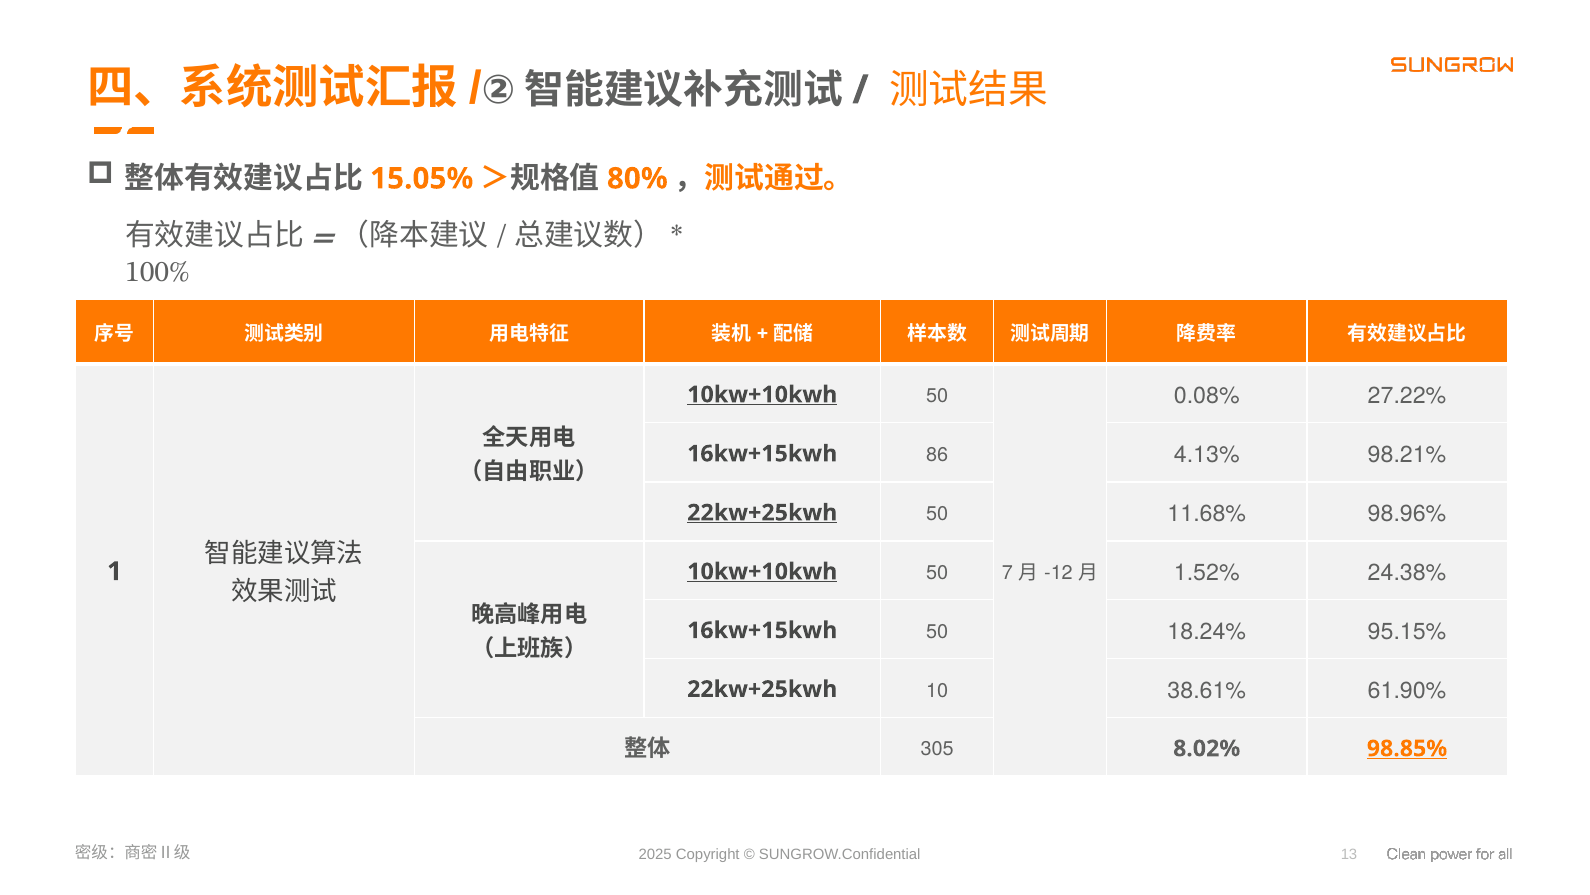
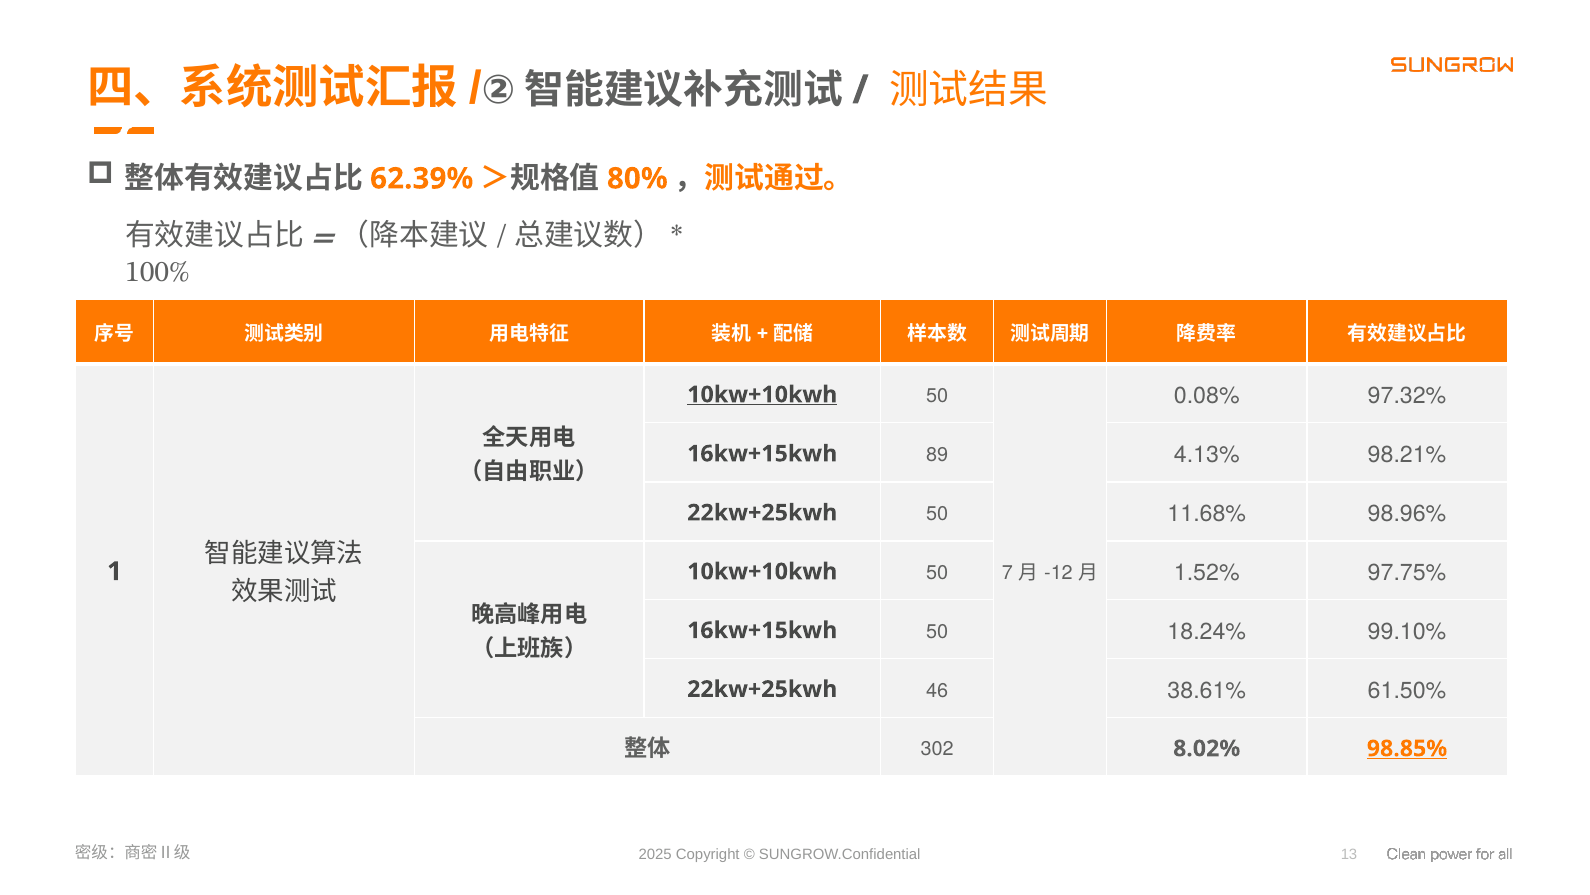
15.05%: 15.05% -> 62.39% (422, 179)
27.22%: 27.22% -> 97.32% (1407, 396)
86: 86 -> 89 (937, 455)
22kw+25kwh underline: present -> none (762, 512)
10kw+10kwh underline: present -> none (762, 571)
24.38%: 24.38% -> 97.75% (1407, 573)
95.15%: 95.15% -> 99.10% (1407, 632)
10: 10 -> 46 (937, 690)
61.90%: 61.90% -> 61.50% (1407, 690)
305: 305 -> 302 (937, 748)
